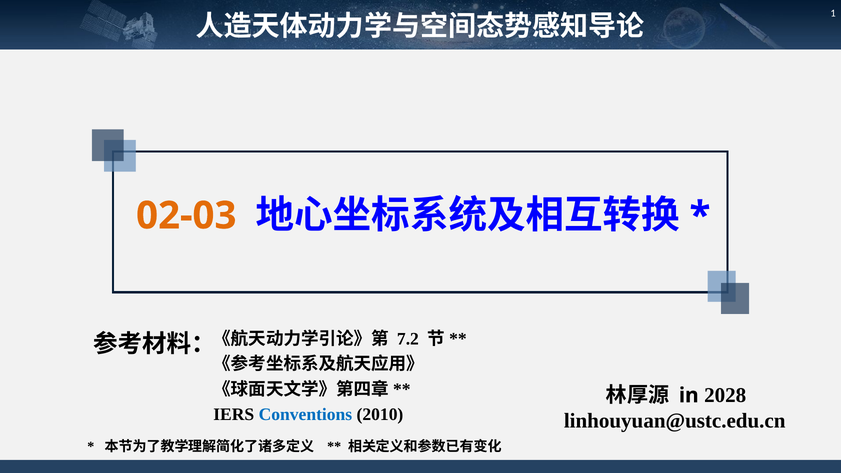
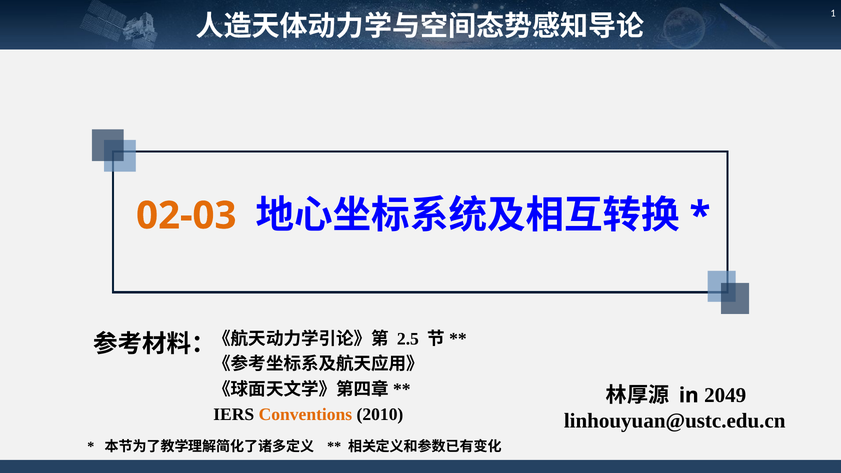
7.2: 7.2 -> 2.5 (408, 339)
2028: 2028 -> 2049 (725, 395)
Conventions colour: blue -> orange (305, 415)
